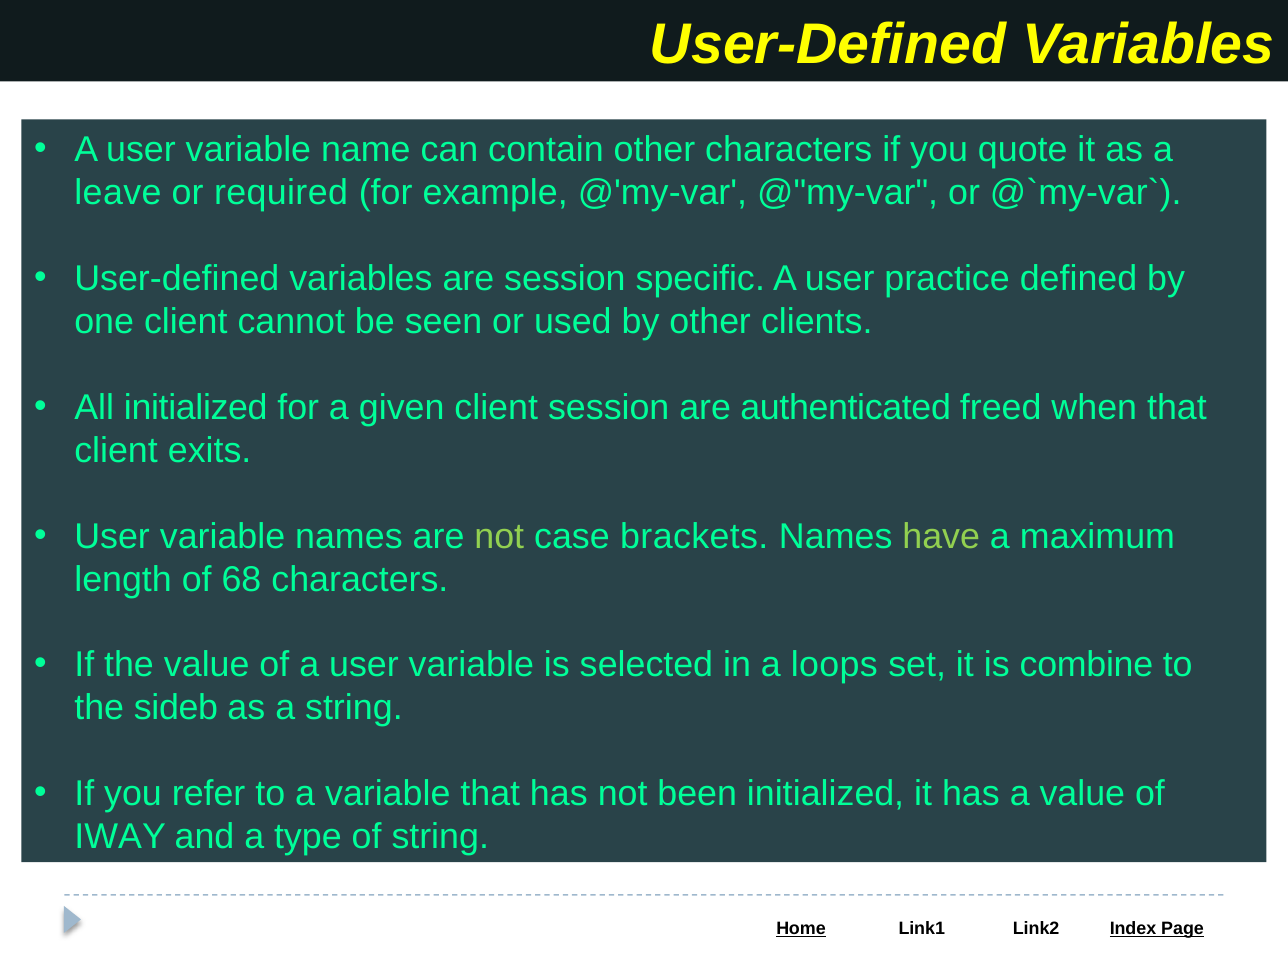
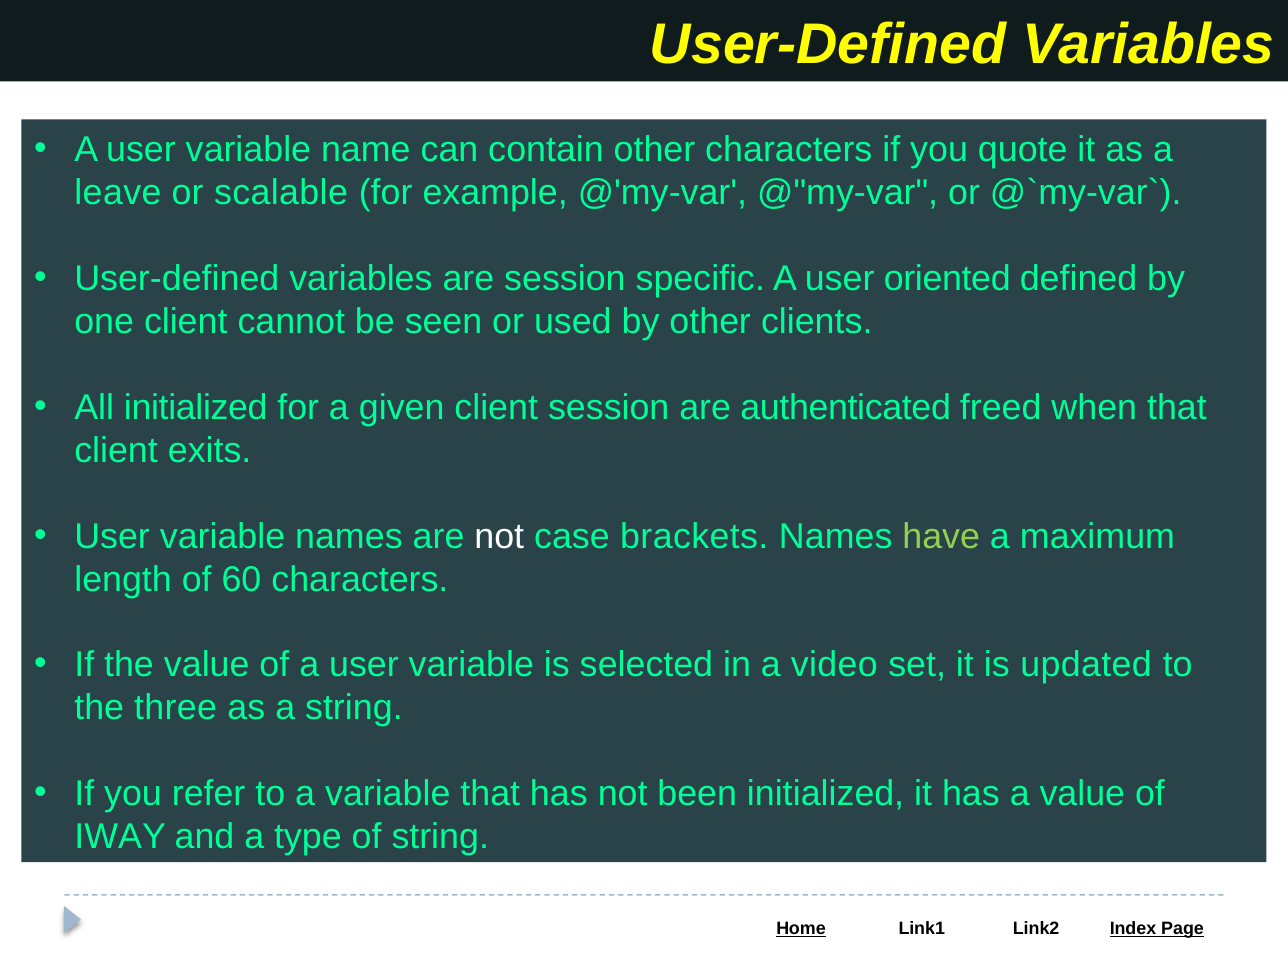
required: required -> scalable (281, 193)
practice: practice -> oriented (947, 279)
not colour: light green -> white (499, 536)
68: 68 -> 60 (242, 579)
loops: loops -> video (834, 665)
combine: combine -> updated (1086, 665)
sideb: sideb -> three (176, 708)
